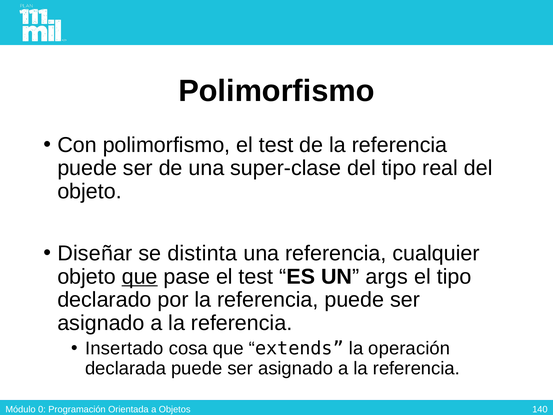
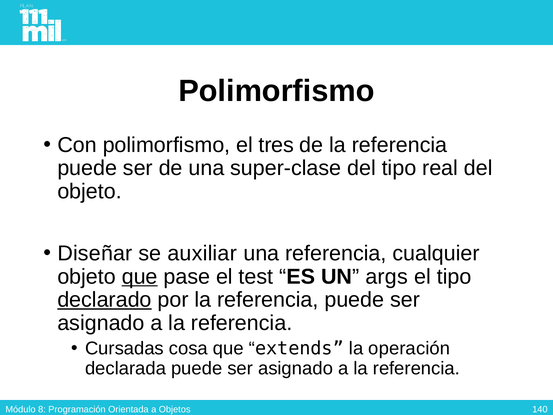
polimorfismo el test: test -> tres (276, 145)
distinta: distinta -> auxiliar (202, 253)
declarado underline: none -> present (104, 300)
Insertado: Insertado -> Cursadas (124, 348)
0: 0 -> 8 (42, 409)
